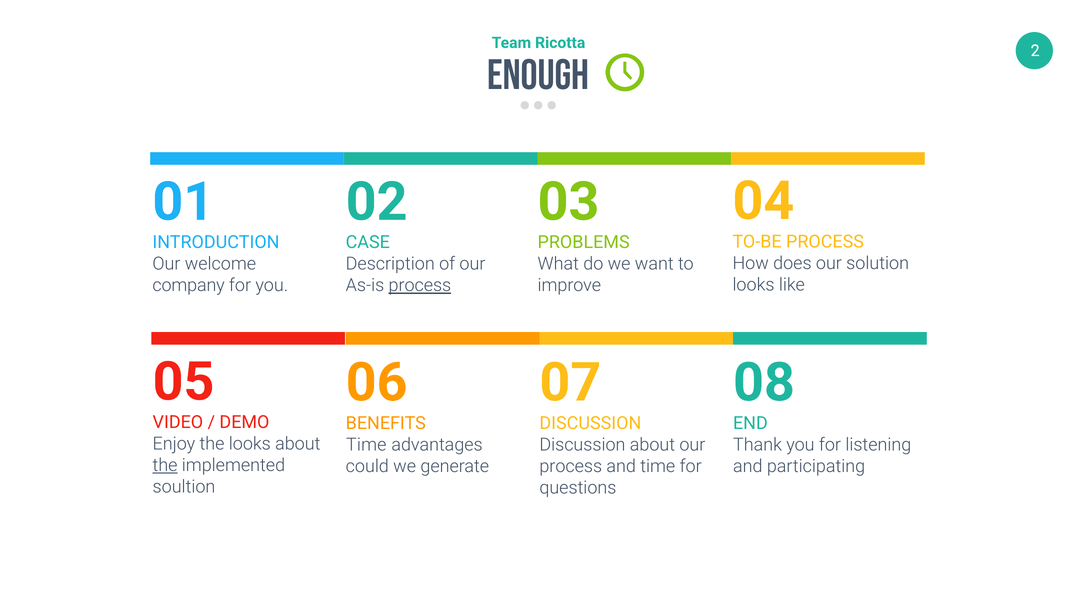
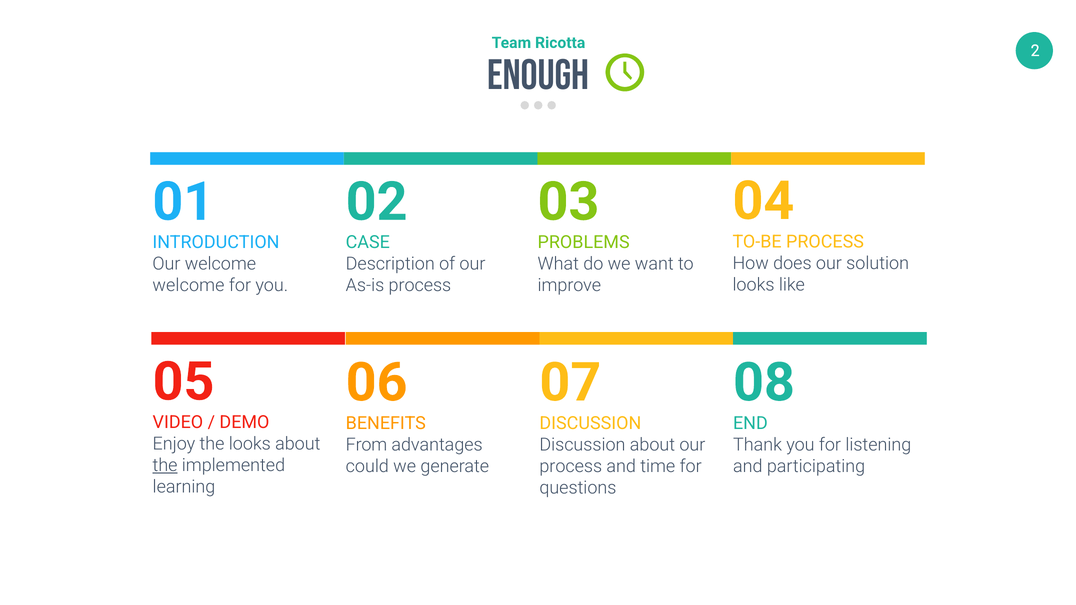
company: company -> welcome (188, 286)
process underline: present -> none (420, 286)
Time: Time -> From (366, 445)
soultion: soultion -> learning (184, 487)
